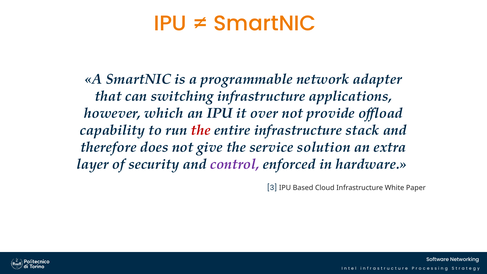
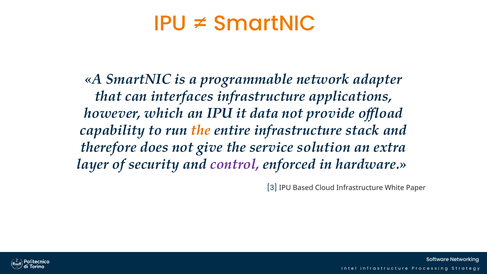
switching: switching -> interfaces (182, 96)
over: over -> data (264, 113)
the colour: red -> orange (201, 130)
